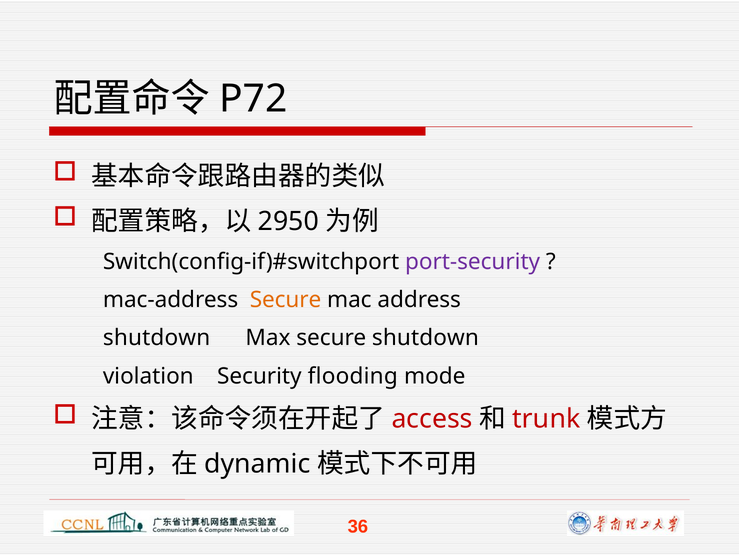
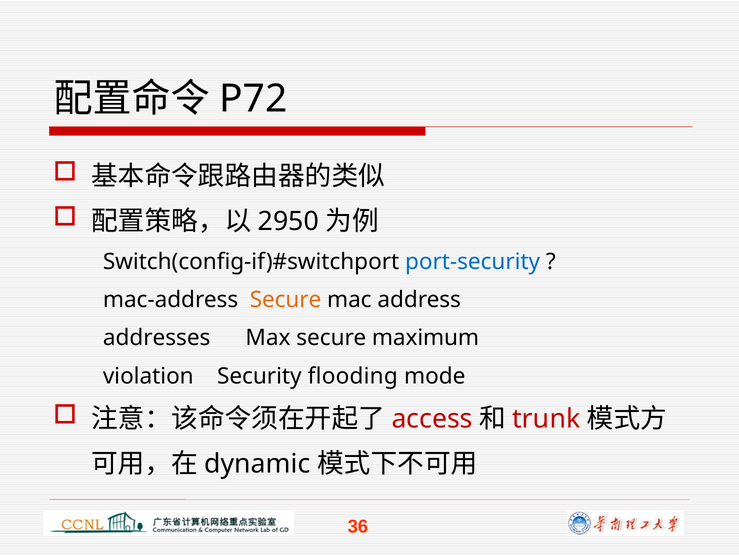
port-security colour: purple -> blue (473, 261)
shutdown: shutdown -> addresses (157, 338)
secure shutdown: shutdown -> maximum (426, 338)
